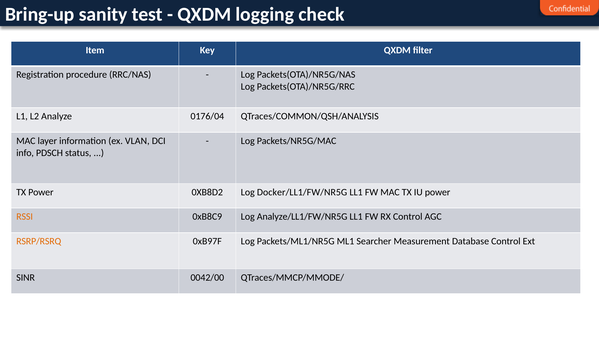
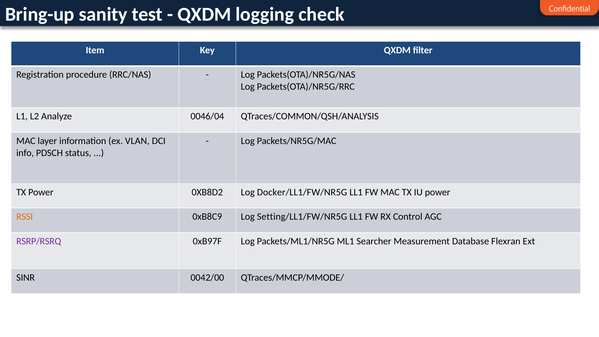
0176/04: 0176/04 -> 0046/04 (207, 116)
Analyze/LL1/FW/NR5G: Analyze/LL1/FW/NR5G -> Setting/LL1/FW/NR5G (302, 217)
RSRP/RSRQ colour: orange -> purple (39, 241)
Database Control: Control -> Flexran (506, 241)
